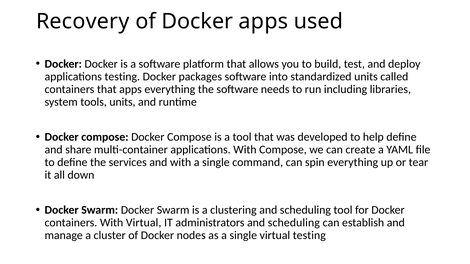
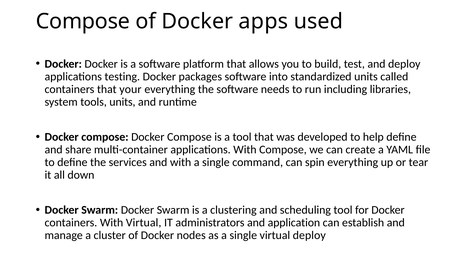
Recovery: Recovery -> Compose (83, 21)
that apps: apps -> your (130, 89)
administrators and scheduling: scheduling -> application (294, 223)
virtual testing: testing -> deploy (309, 236)
